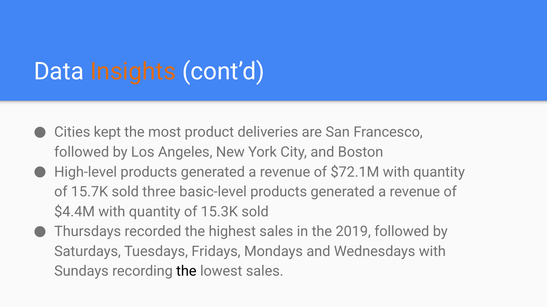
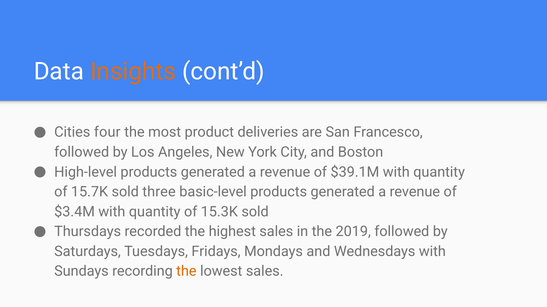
kept: kept -> four (107, 133)
$72.1M: $72.1M -> $39.1M (355, 172)
$4.4M: $4.4M -> $3.4M (75, 212)
the colour: black -> orange (186, 272)
